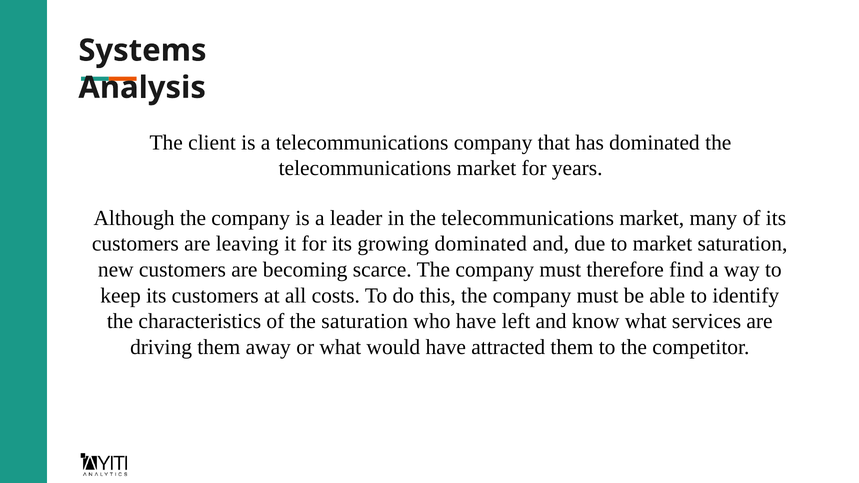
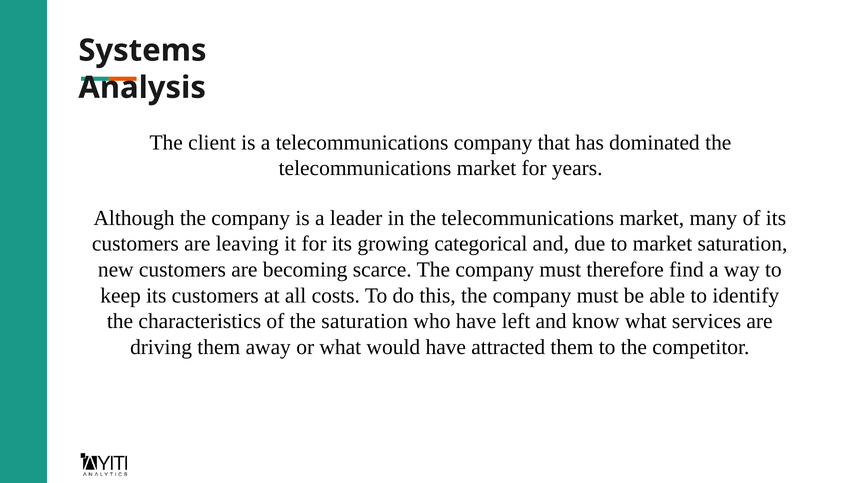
growing dominated: dominated -> categorical (481, 244)
